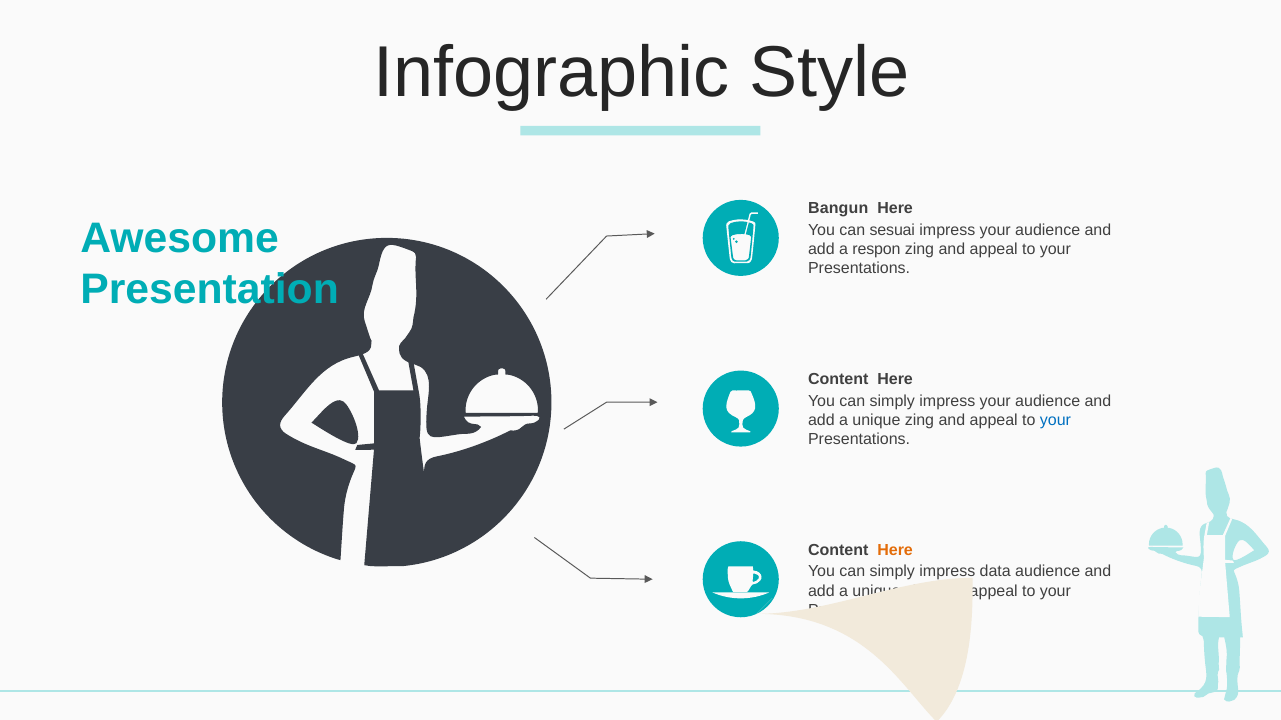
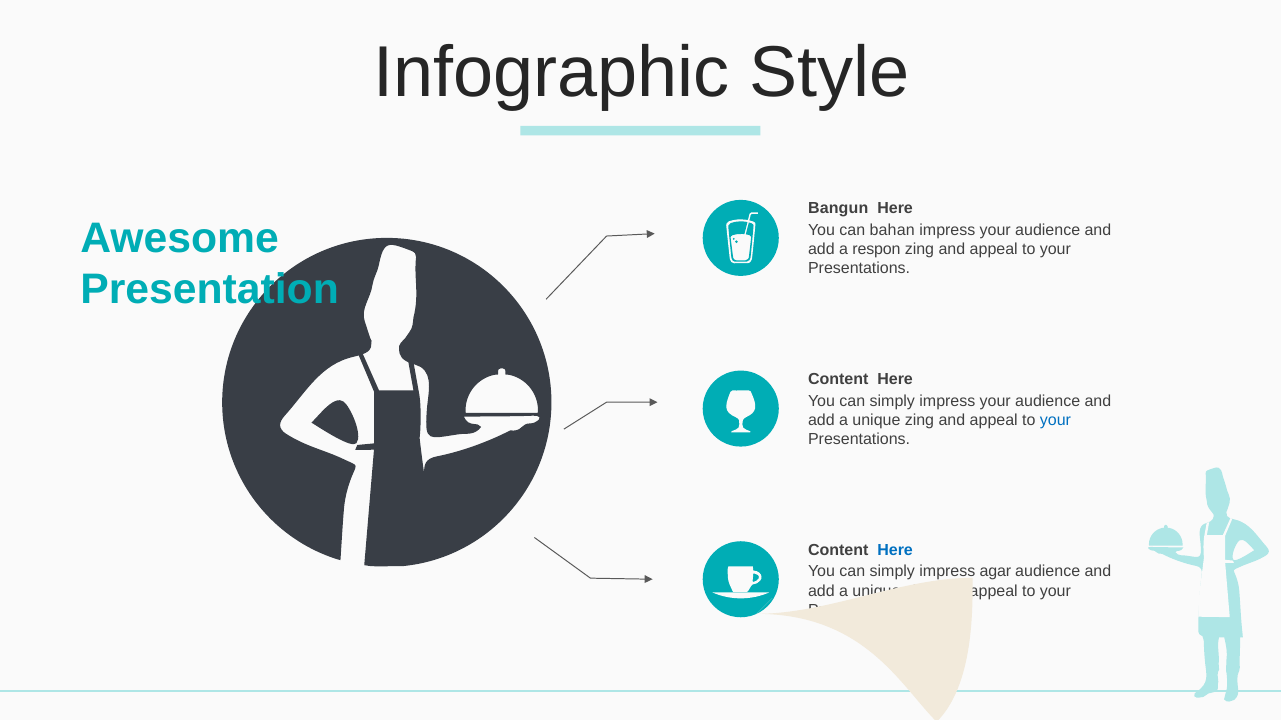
sesuai: sesuai -> bahan (892, 230)
Here colour: orange -> blue (895, 551)
data: data -> agar (995, 572)
